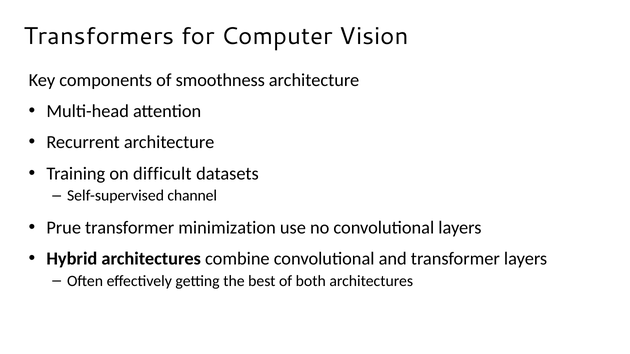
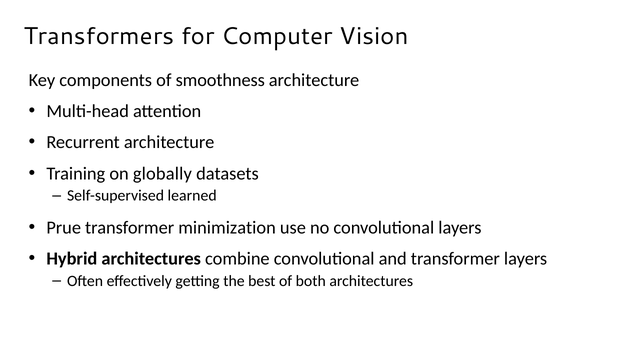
difficult: difficult -> globally (162, 174)
channel: channel -> learned (192, 196)
